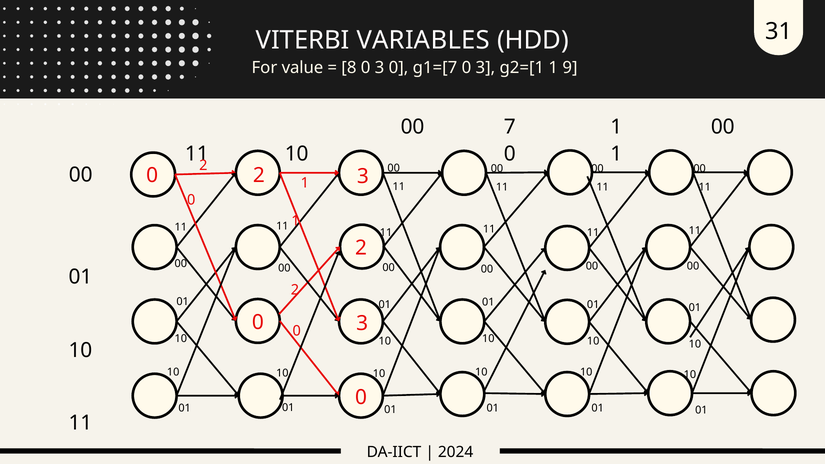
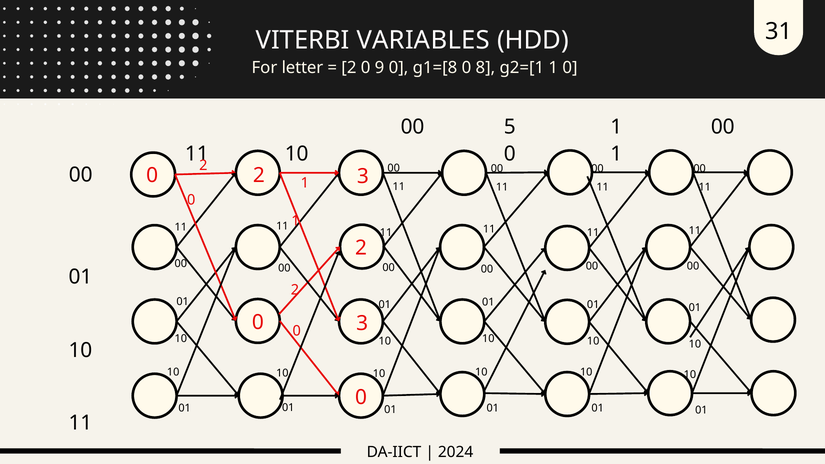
value: value -> letter (302, 67)
8: 8 -> 2 (349, 67)
3: 3 -> 9 (380, 67)
g1=[7: g1=[7 -> g1=[8 (435, 67)
3: 3 -> 8 (485, 67)
g2=[1 1 9: 9 -> 0 (570, 67)
7: 7 -> 5 (510, 127)
